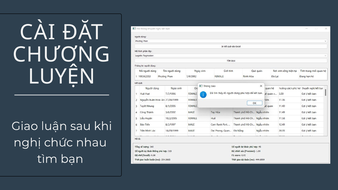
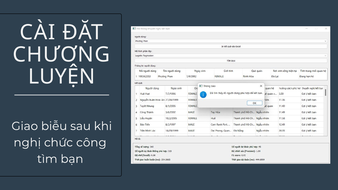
luận: luận -> biễu (54, 126)
nhau: nhau -> công (91, 143)
